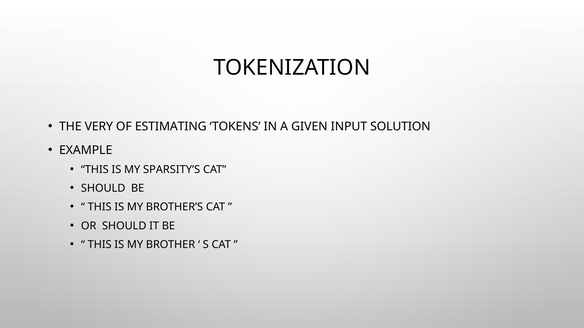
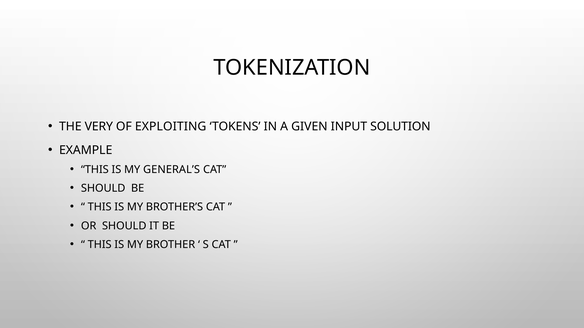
ESTIMATING: ESTIMATING -> EXPLOITING (171, 127)
SPARSITY’S: SPARSITY’S -> GENERAL’S (172, 170)
